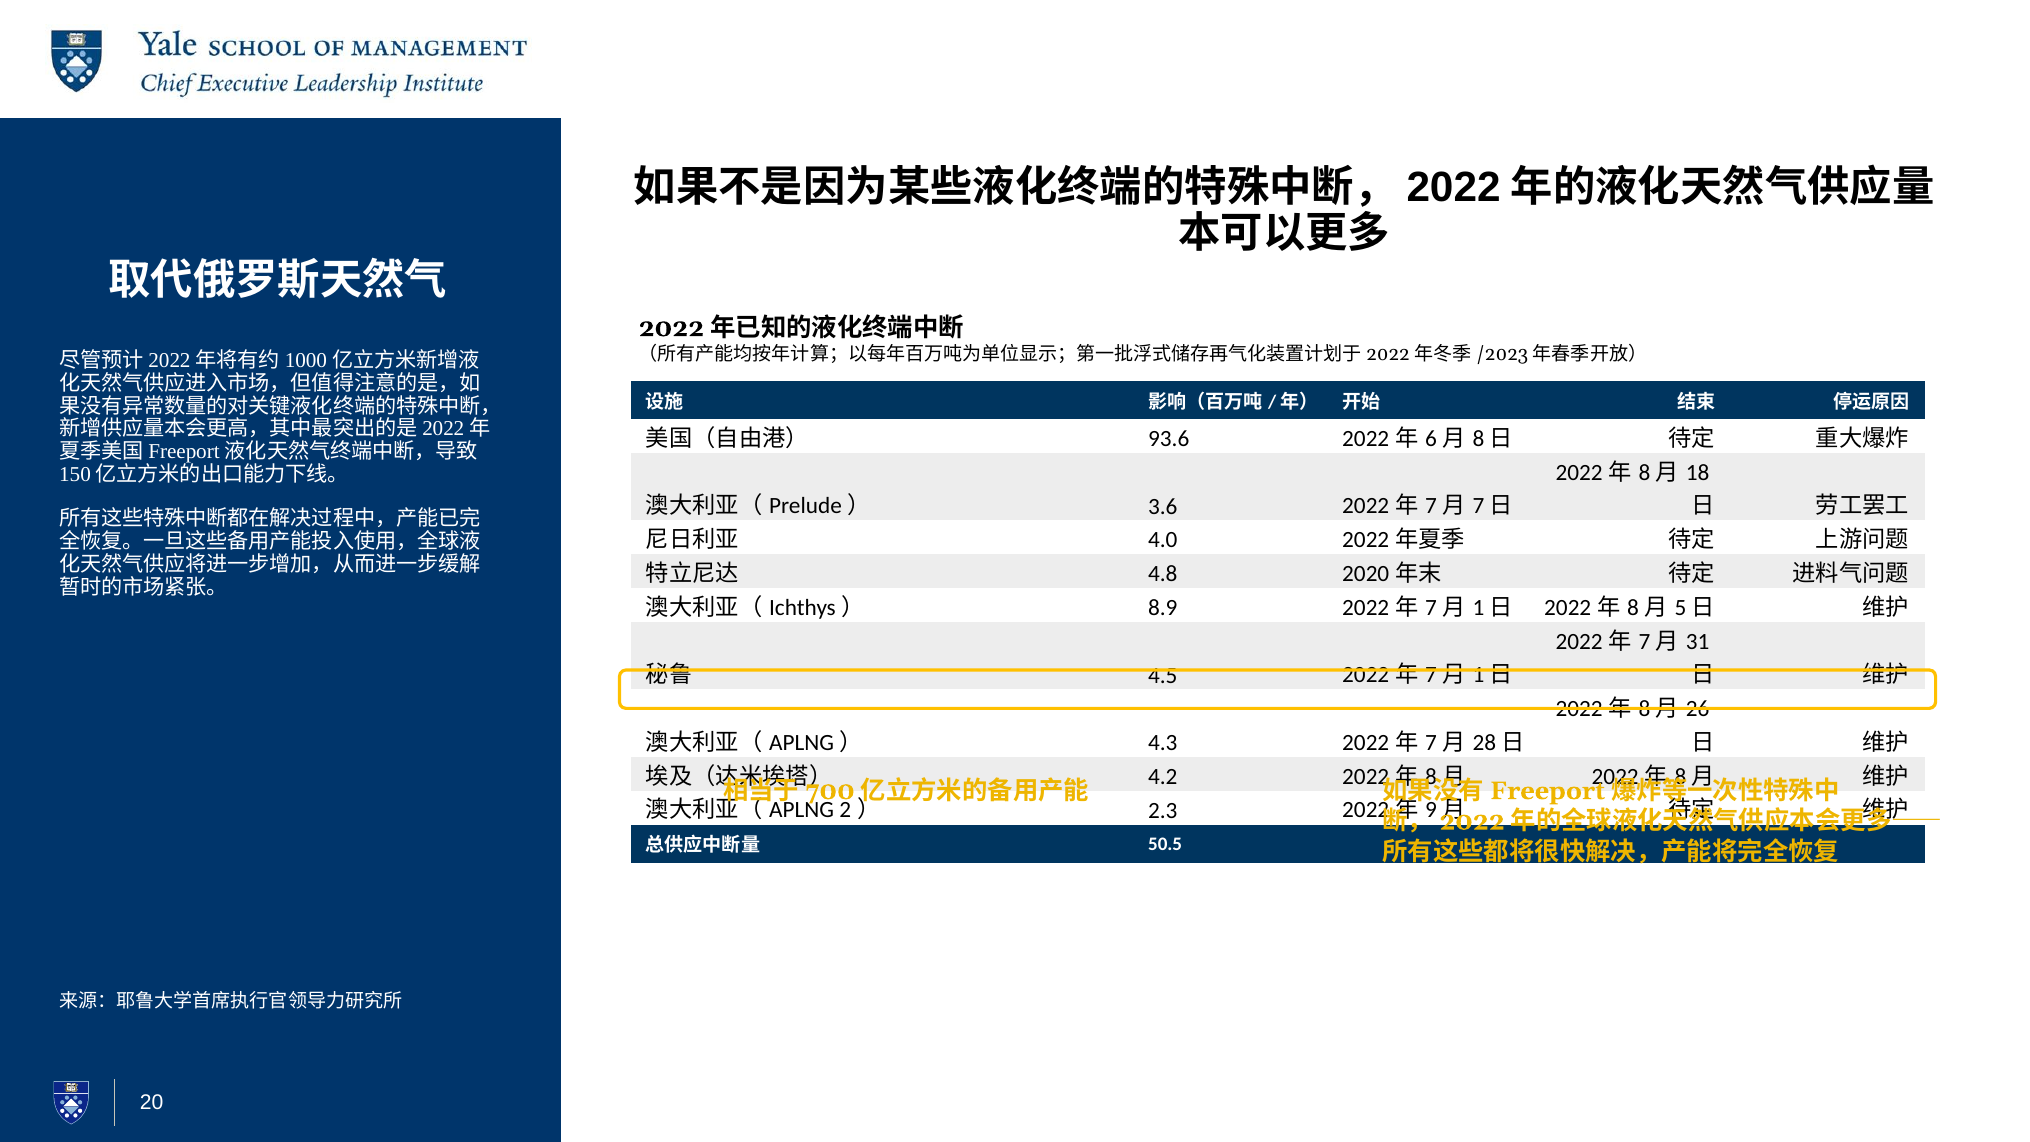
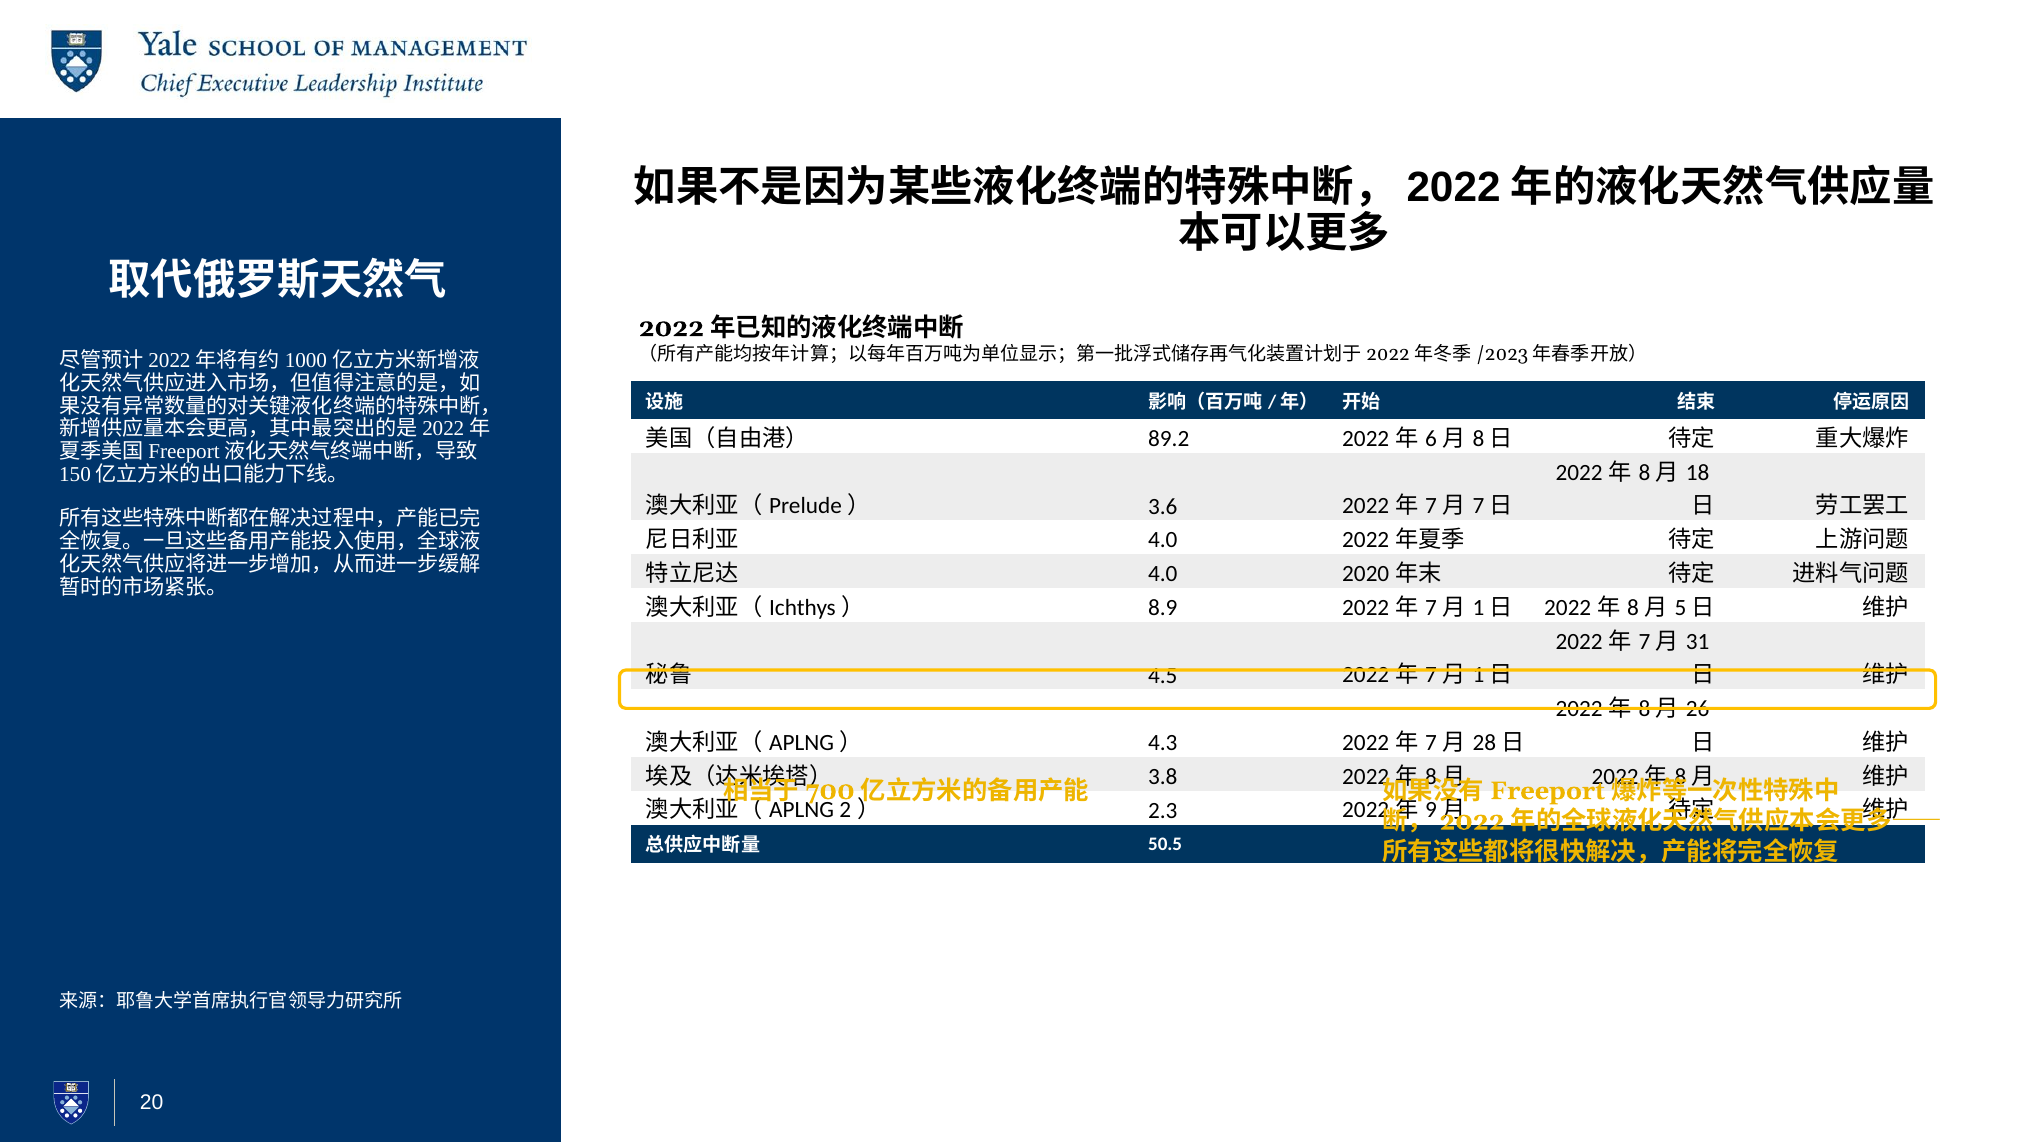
93.6: 93.6 -> 89.2 (1169, 439)
4.8: 4.8 -> 4.0 (1163, 574)
4.2: 4.2 -> 3.8 (1163, 777)
